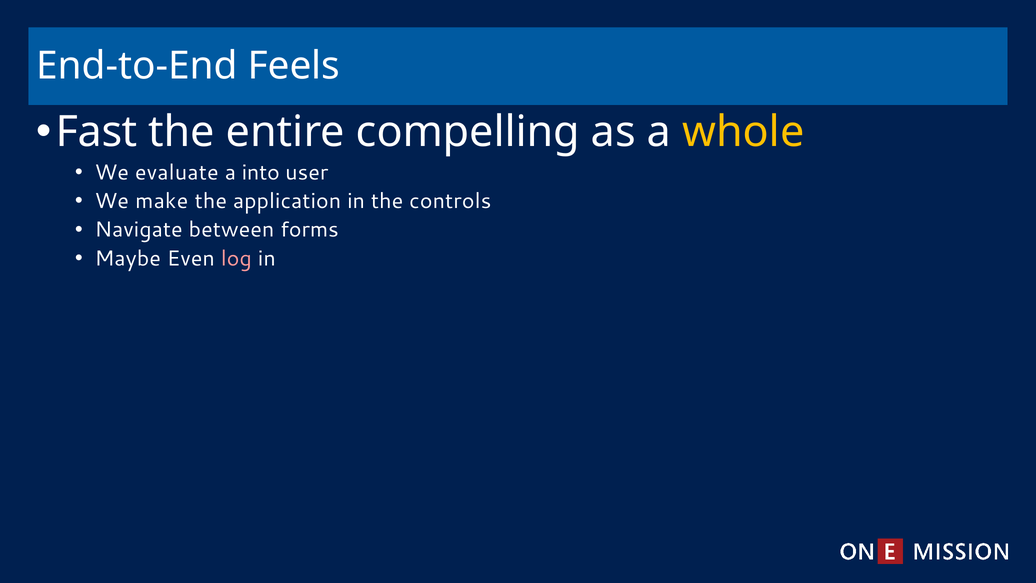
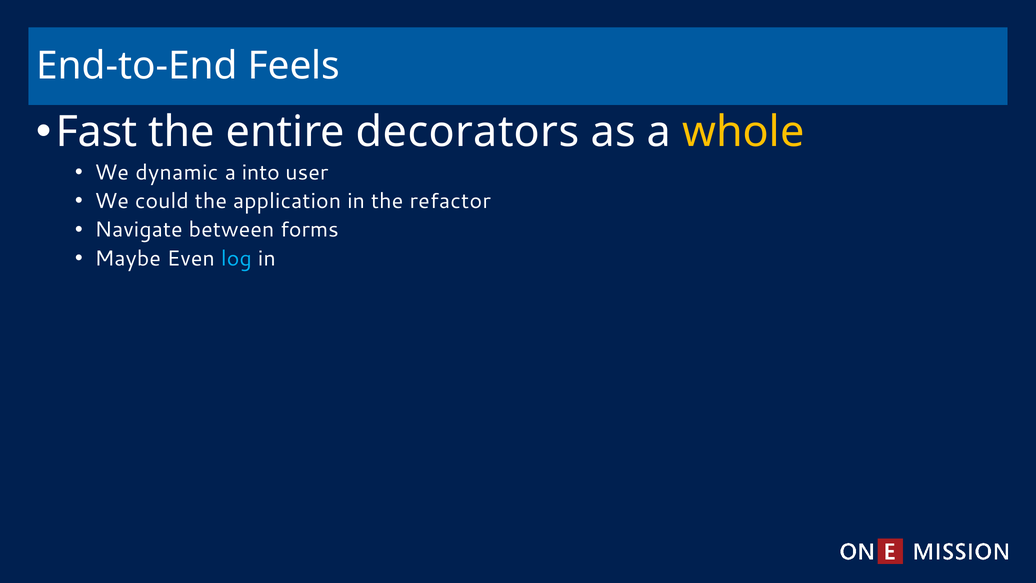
compelling: compelling -> decorators (468, 132)
evaluate: evaluate -> dynamic (177, 172)
make: make -> could (162, 201)
controls: controls -> refactor (450, 201)
log colour: pink -> light blue (236, 258)
